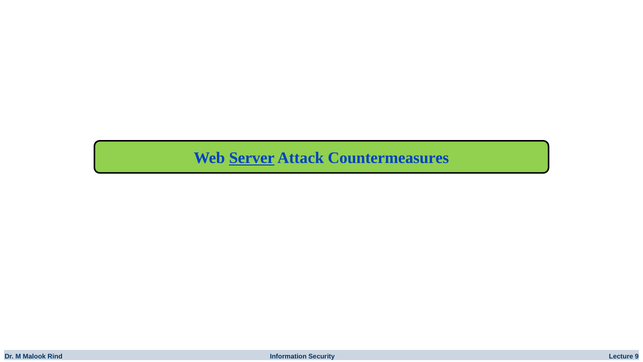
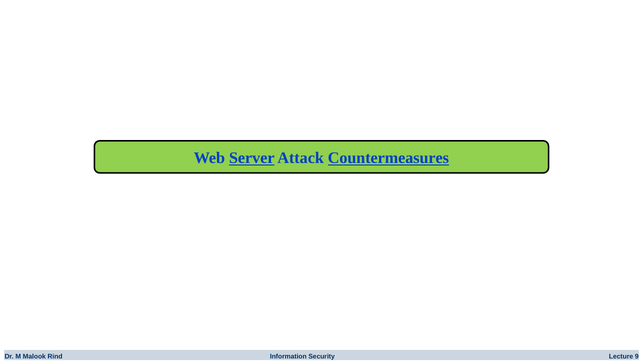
Countermeasures underline: none -> present (388, 158)
